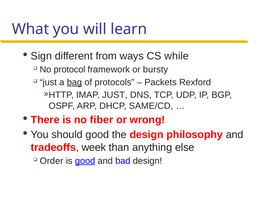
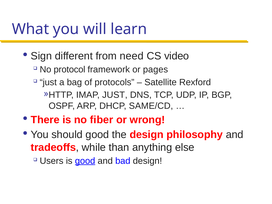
ways: ways -> need (132, 56)
while: while -> video (177, 56)
bursty: bursty -> pages (155, 70)
bag underline: present -> none (74, 82)
Packets: Packets -> Satellite (161, 82)
week: week -> while (94, 147)
Order: Order -> Users (52, 161)
